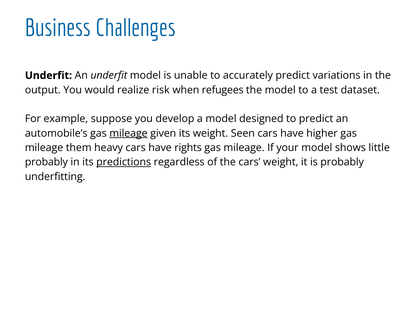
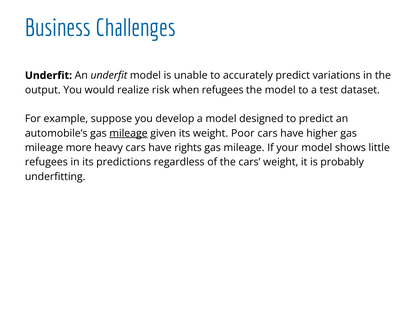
Seen: Seen -> Poor (243, 133)
them: them -> more (79, 148)
probably: probably -> refugees (46, 162)
predictions underline: present -> none (124, 162)
